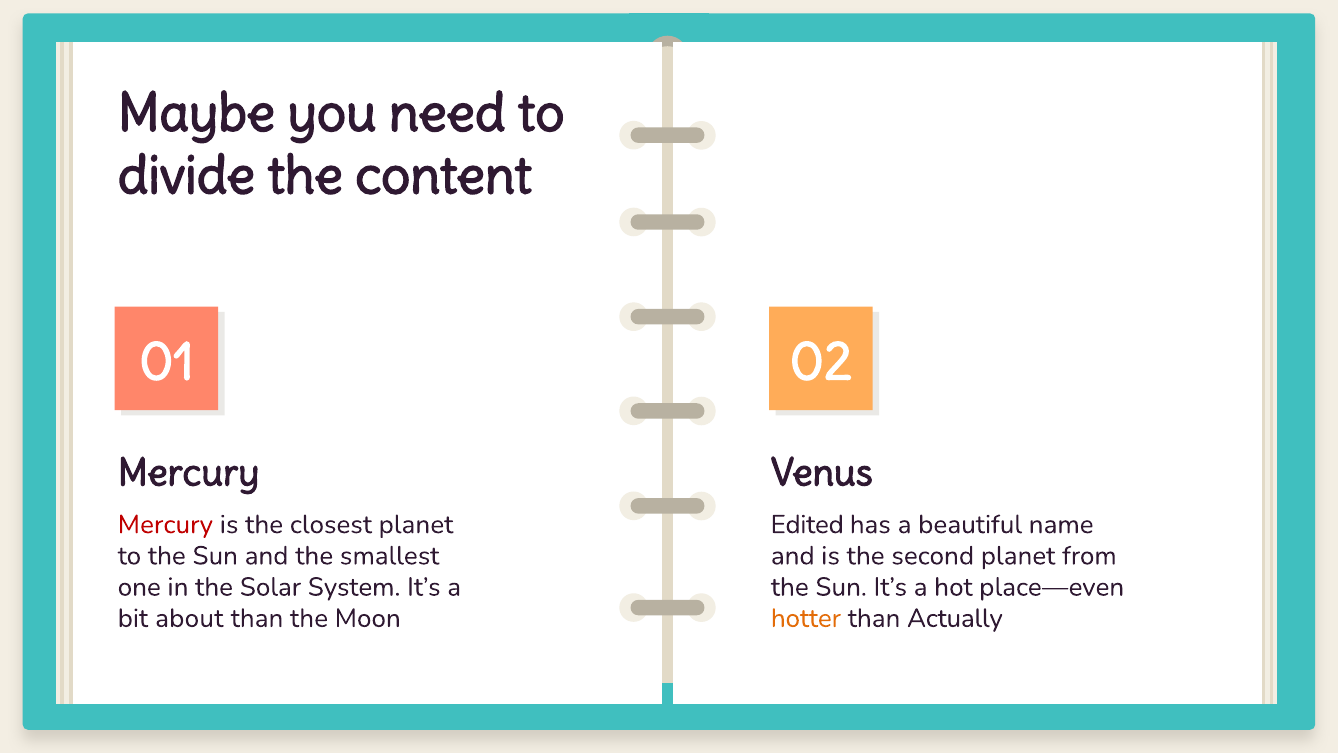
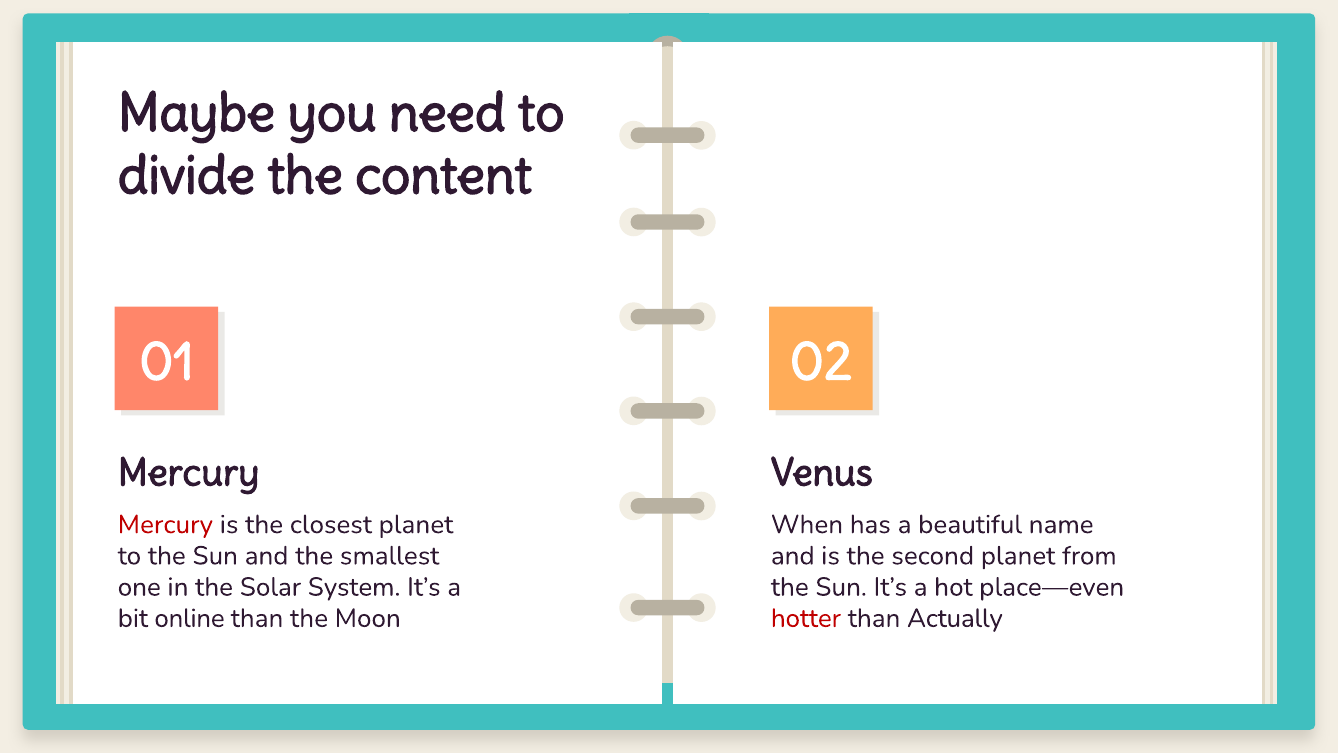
Edited: Edited -> When (807, 524)
about: about -> online (190, 618)
hotter colour: orange -> red (806, 618)
